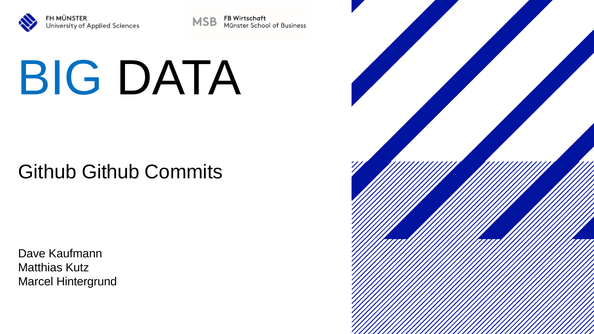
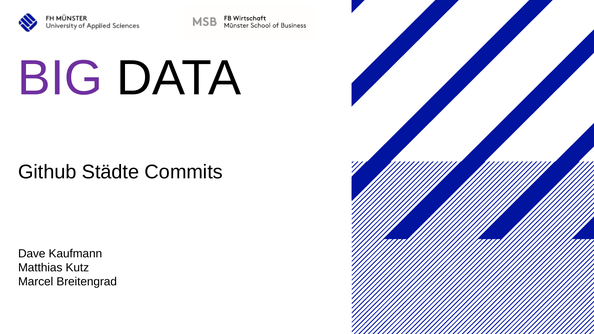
BIG colour: blue -> purple (60, 78)
Github Github: Github -> Städte (111, 172)
Hintergrund: Hintergrund -> Breitengrad (87, 282)
